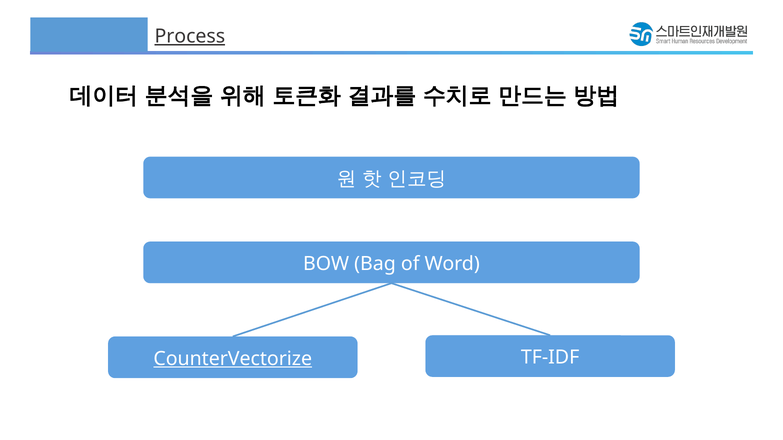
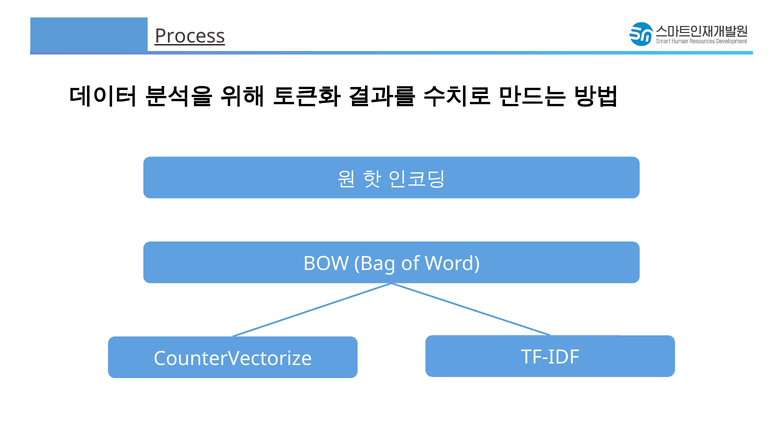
CounterVectorize underline: present -> none (233, 359)
